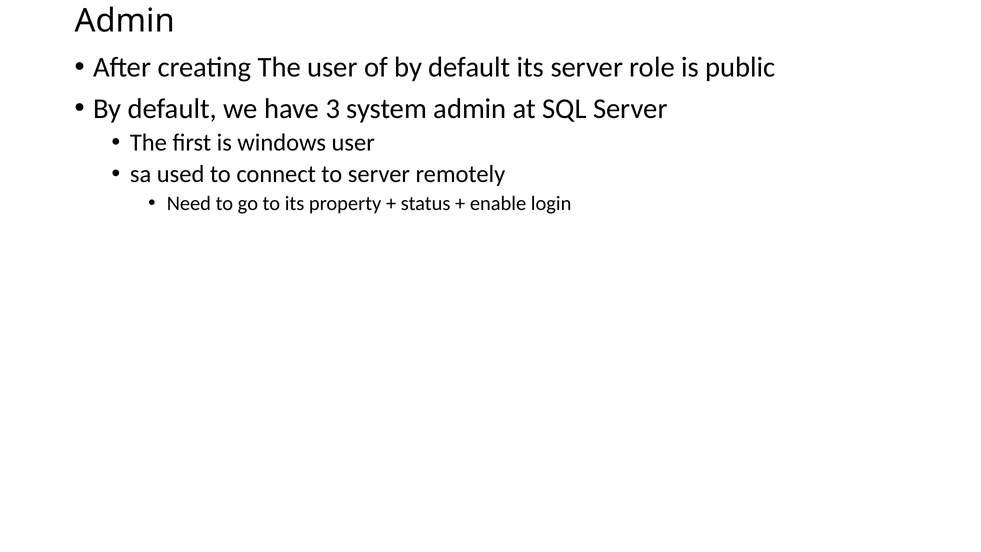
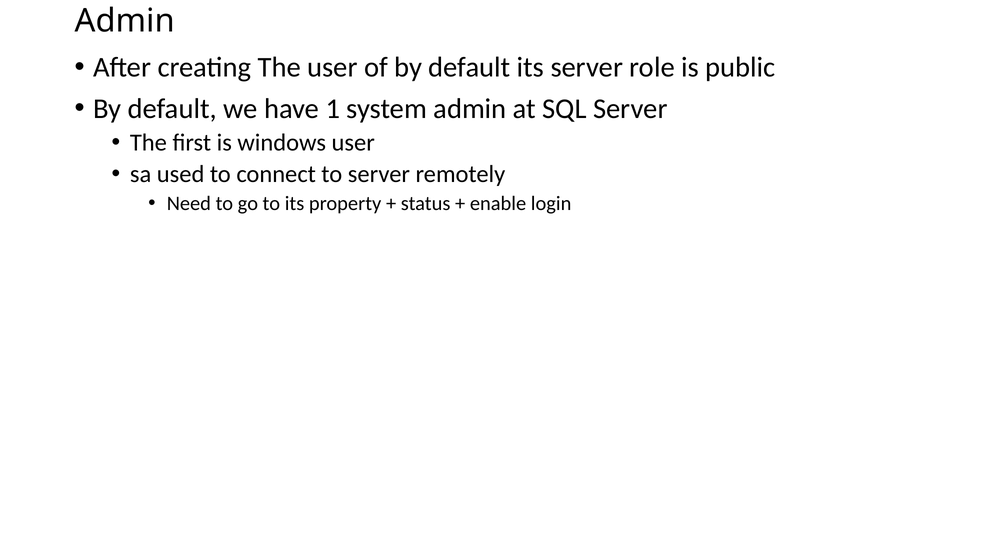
3: 3 -> 1 (333, 109)
